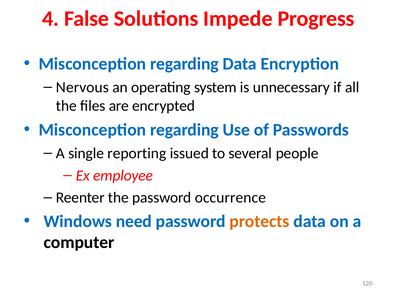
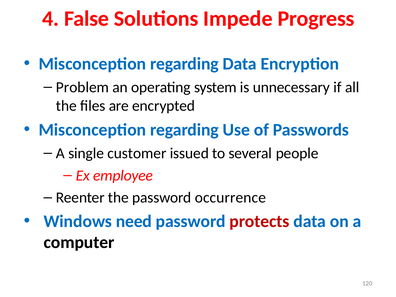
Nervous: Nervous -> Problem (83, 87)
reporting: reporting -> customer (137, 153)
protects colour: orange -> red (259, 221)
